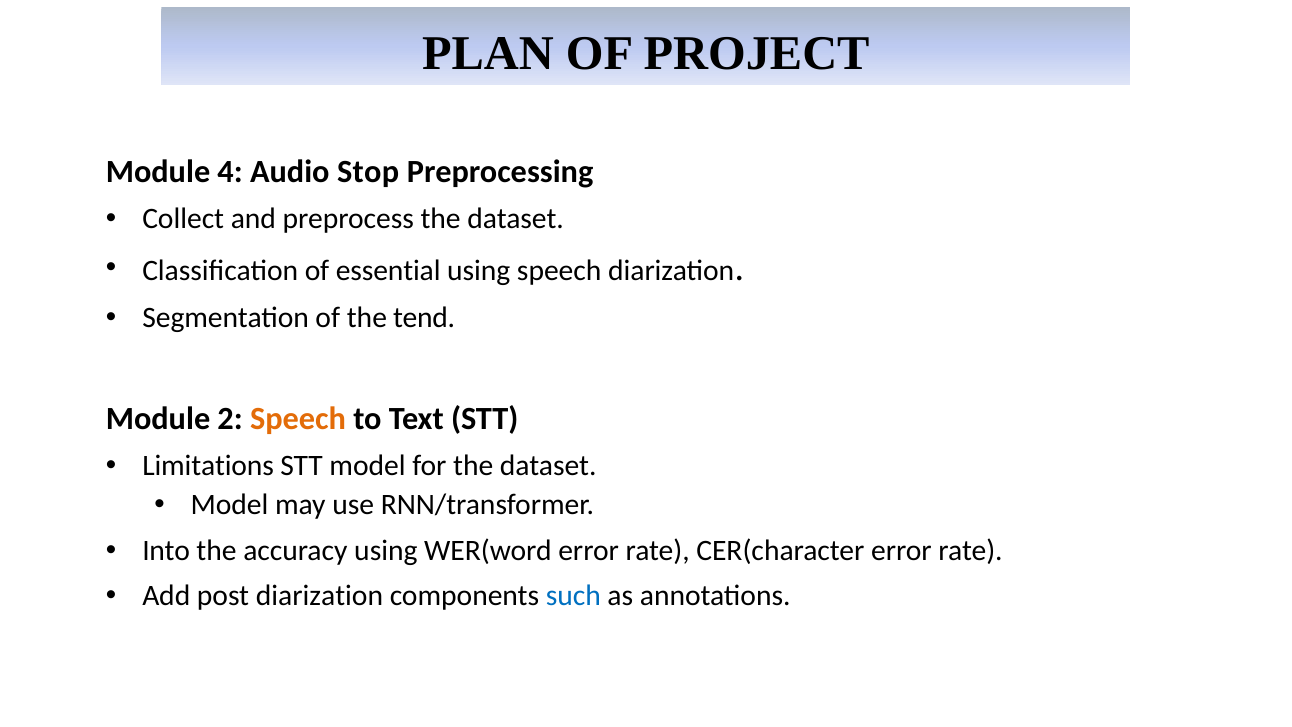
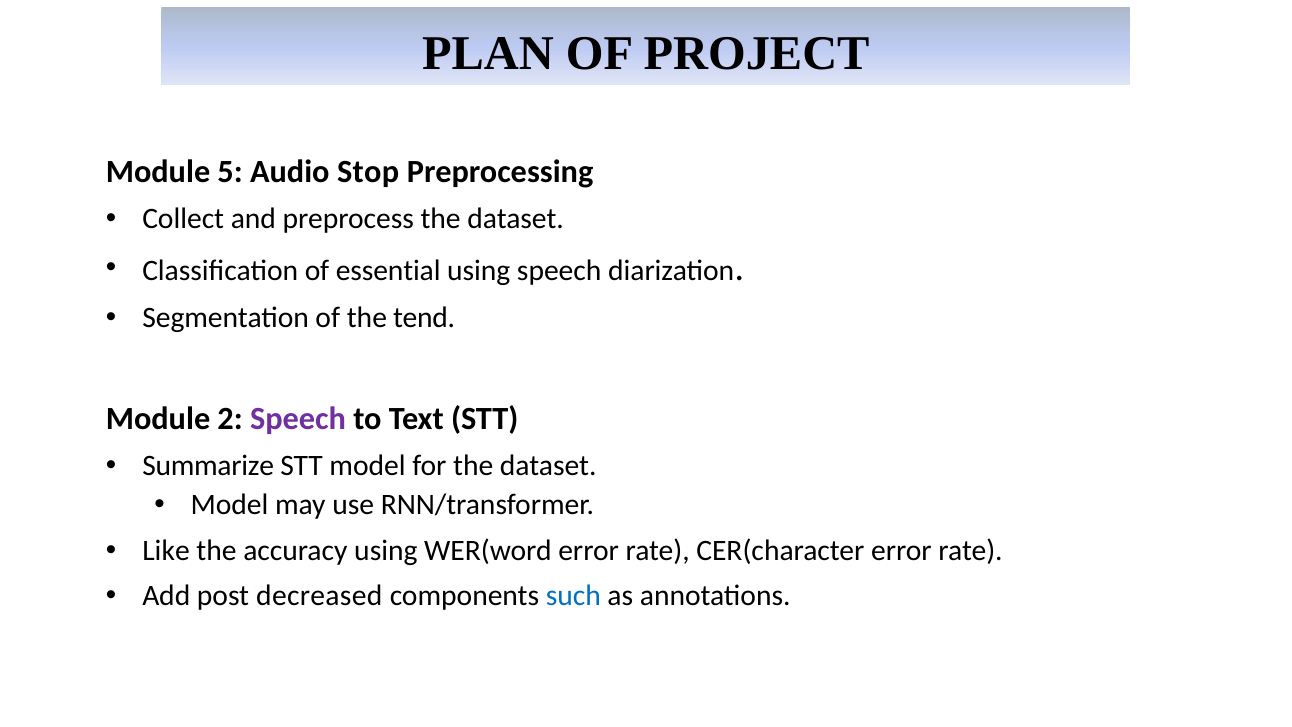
4: 4 -> 5 (230, 172)
Speech colour: orange -> purple (298, 419)
Limitations: Limitations -> Summarize (208, 466)
Into: Into -> Like (166, 550)
post diarization: diarization -> decreased (319, 596)
